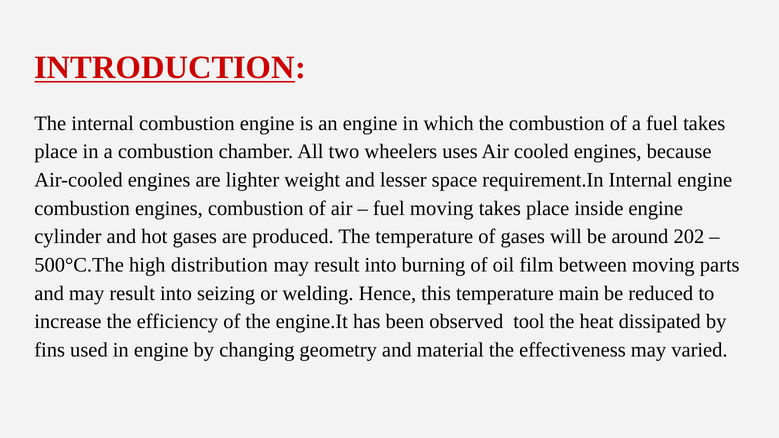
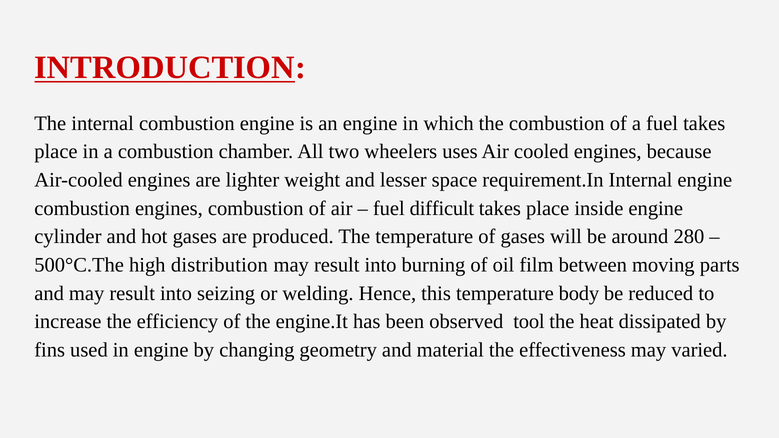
fuel moving: moving -> difficult (442, 208)
202: 202 -> 280 (689, 237)
main: main -> body (579, 293)
